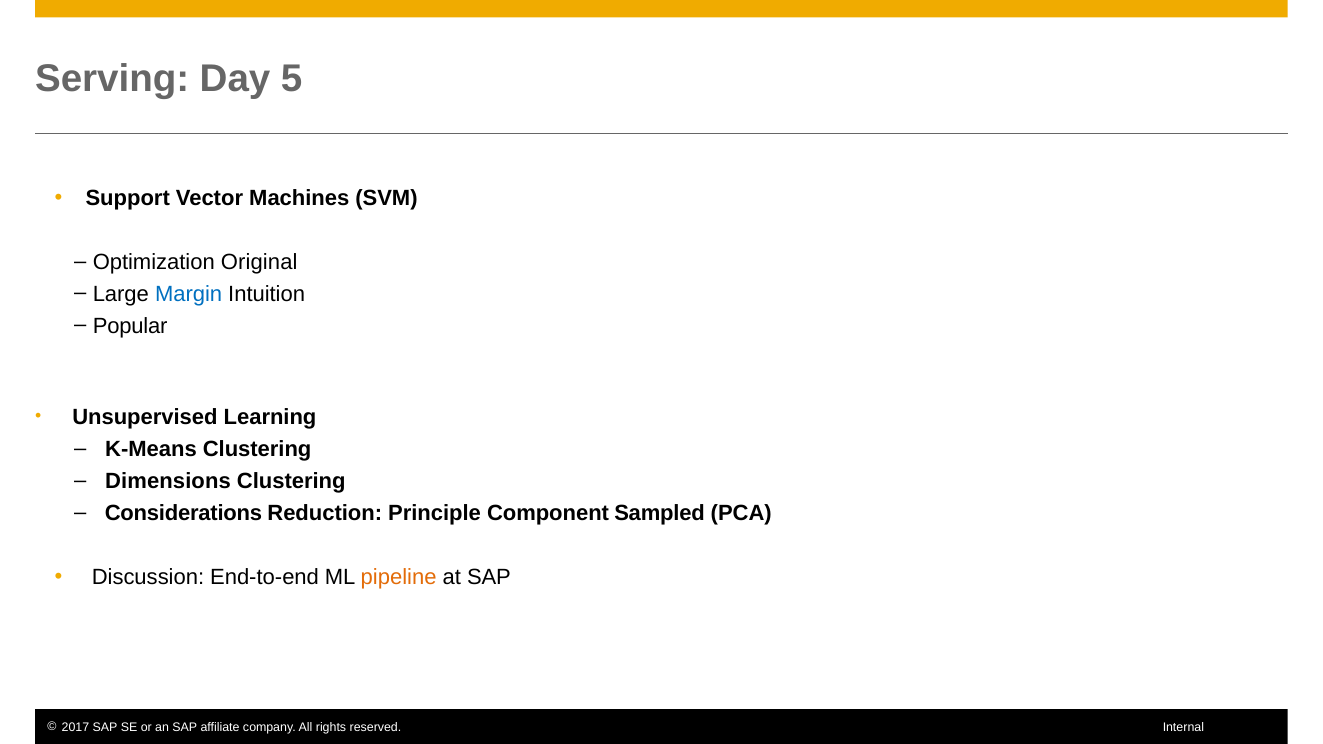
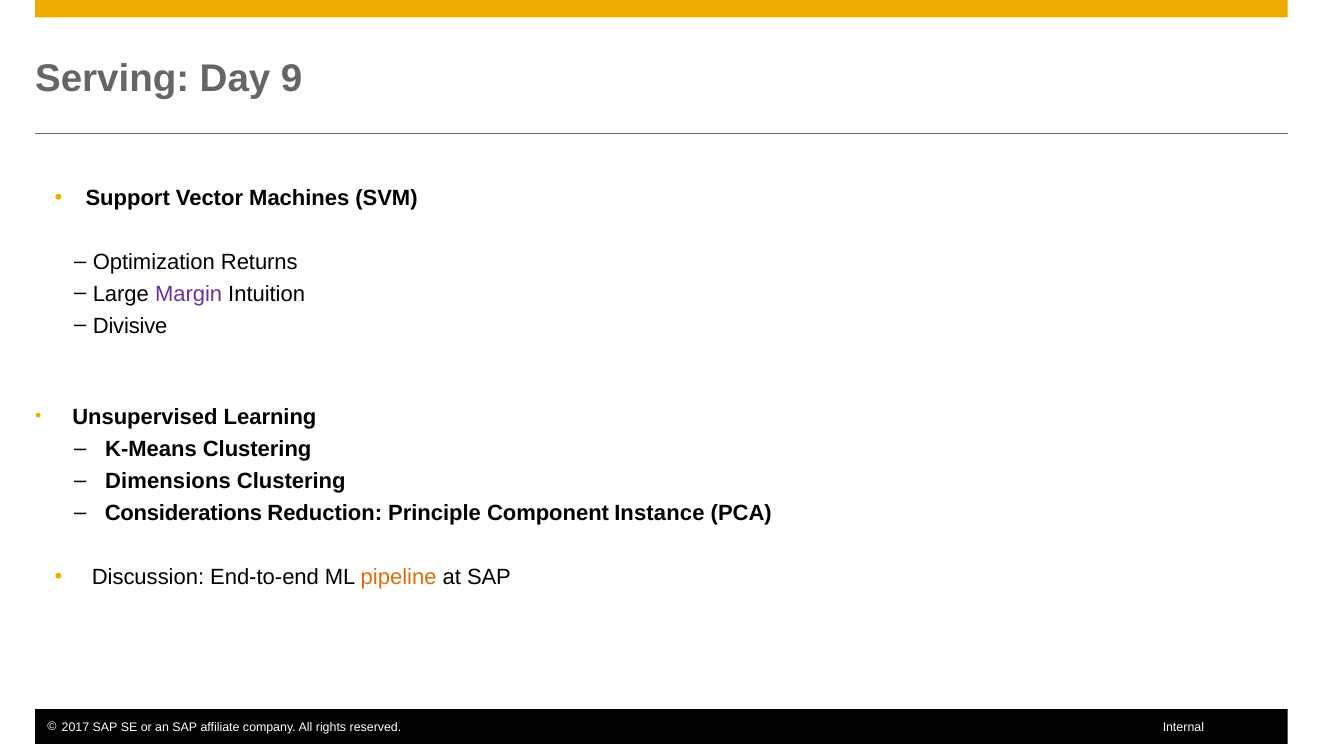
5: 5 -> 9 (292, 79)
Original: Original -> Returns (259, 262)
Margin colour: blue -> purple (189, 294)
Popular: Popular -> Divisive (130, 326)
Sampled: Sampled -> Instance (659, 513)
